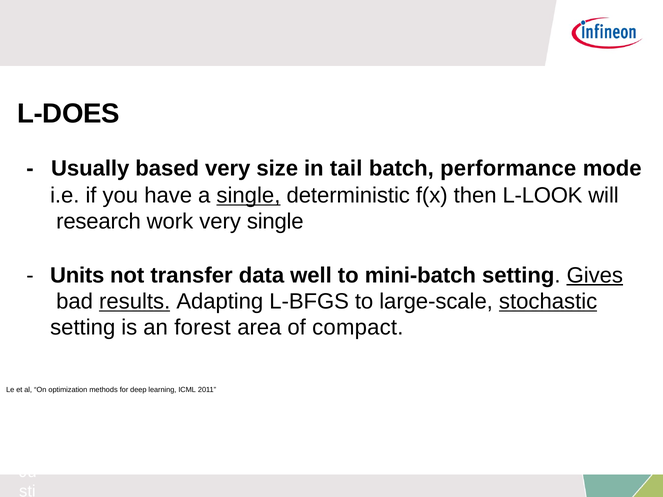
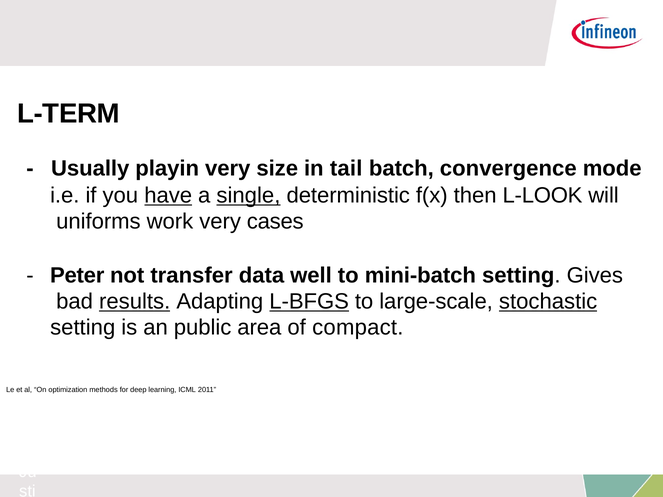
L-DOES: L-DOES -> L-TERM (68, 114)
based: based -> playin (167, 168)
performance: performance -> convergence (508, 168)
have underline: none -> present (168, 196)
research: research -> uniforms (98, 222)
very single: single -> cases (275, 222)
Units: Units -> Peter (77, 275)
Gives underline: present -> none (595, 275)
L-BFGS underline: none -> present (309, 302)
forest: forest -> public (203, 328)
